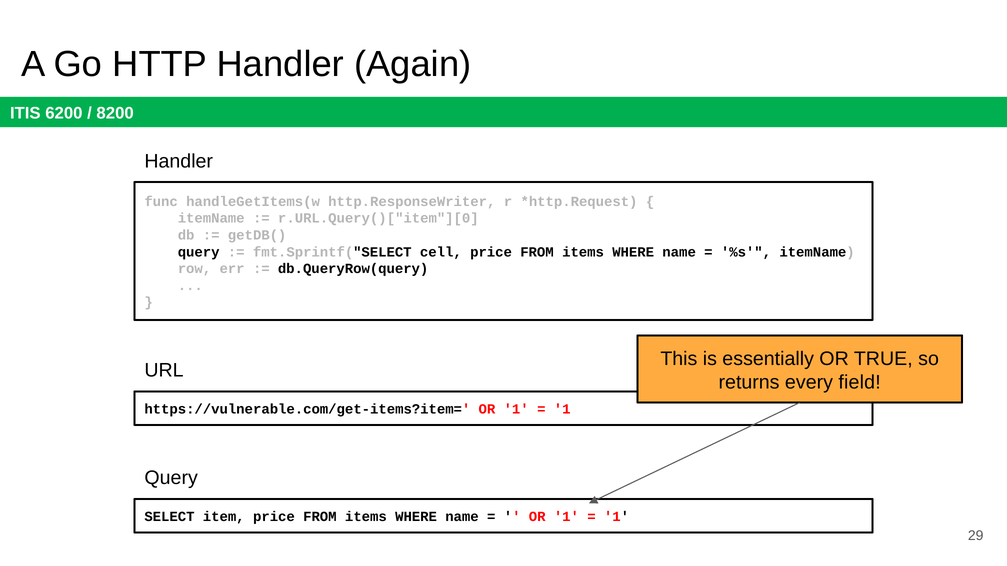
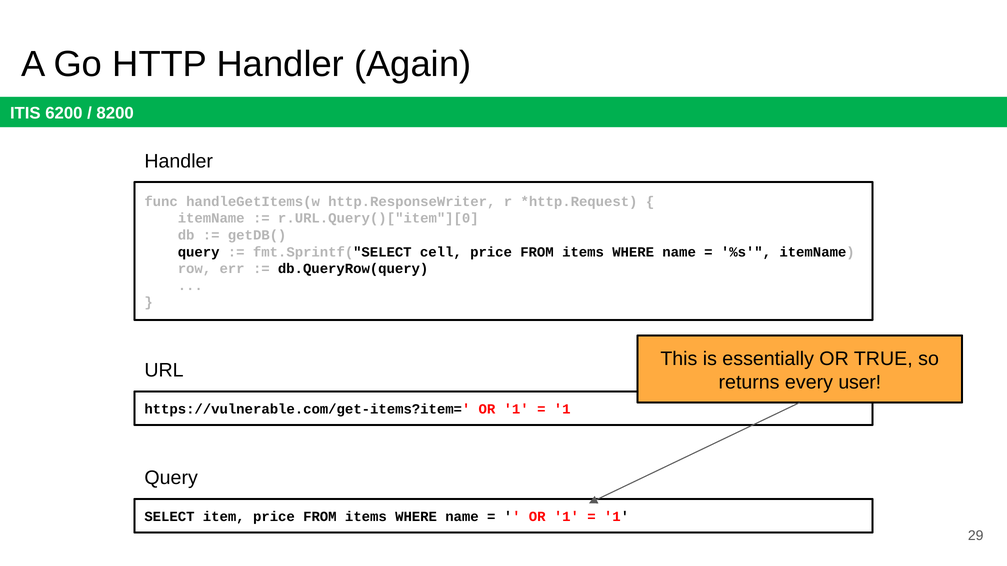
field: field -> user (860, 382)
